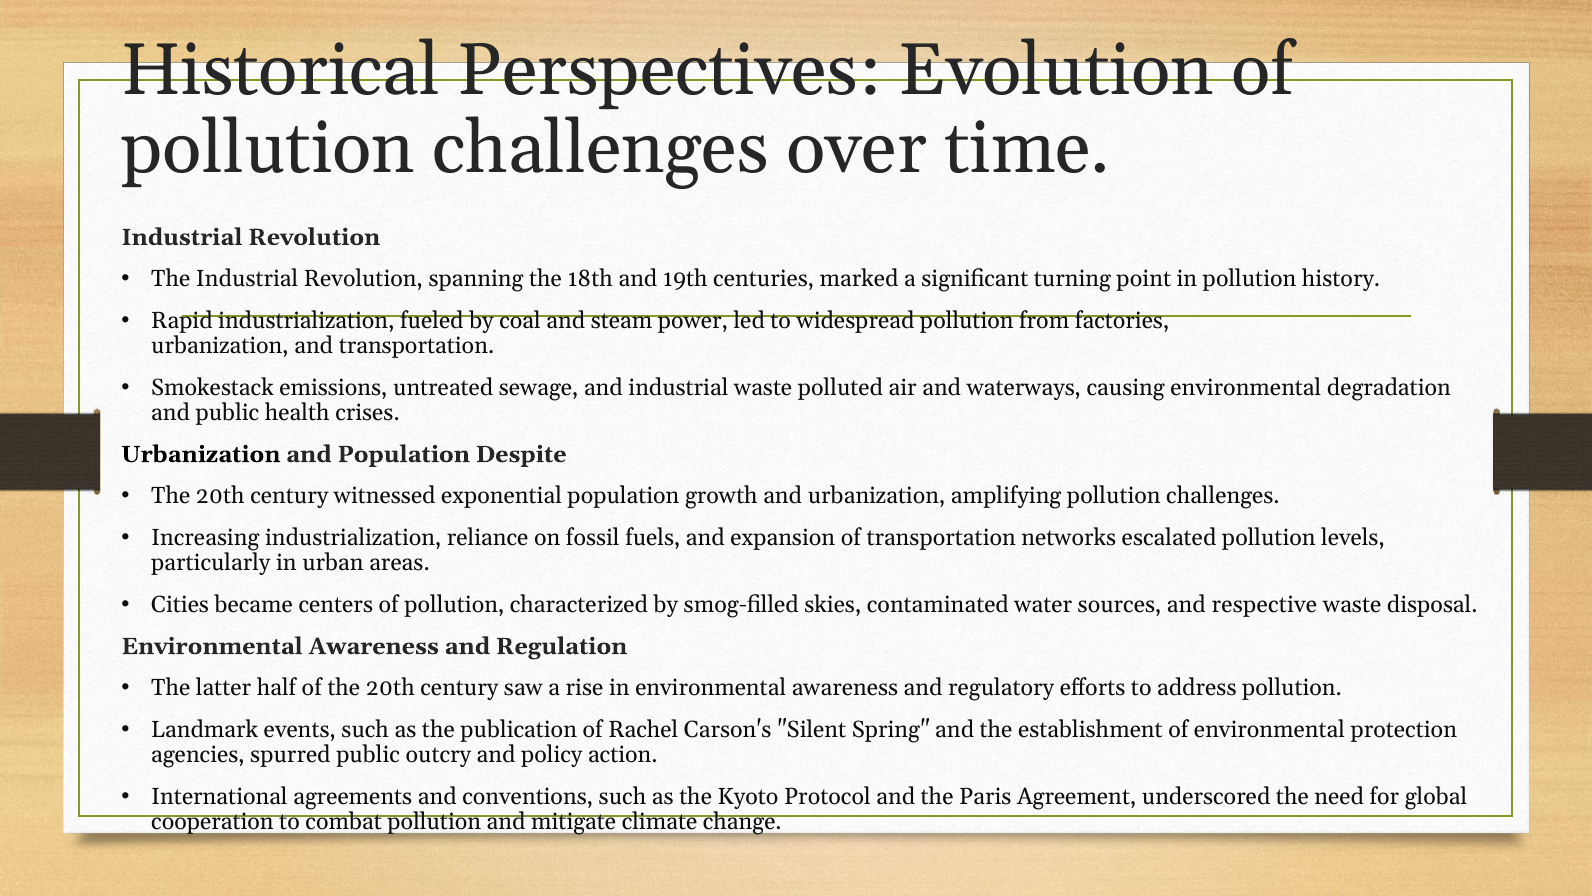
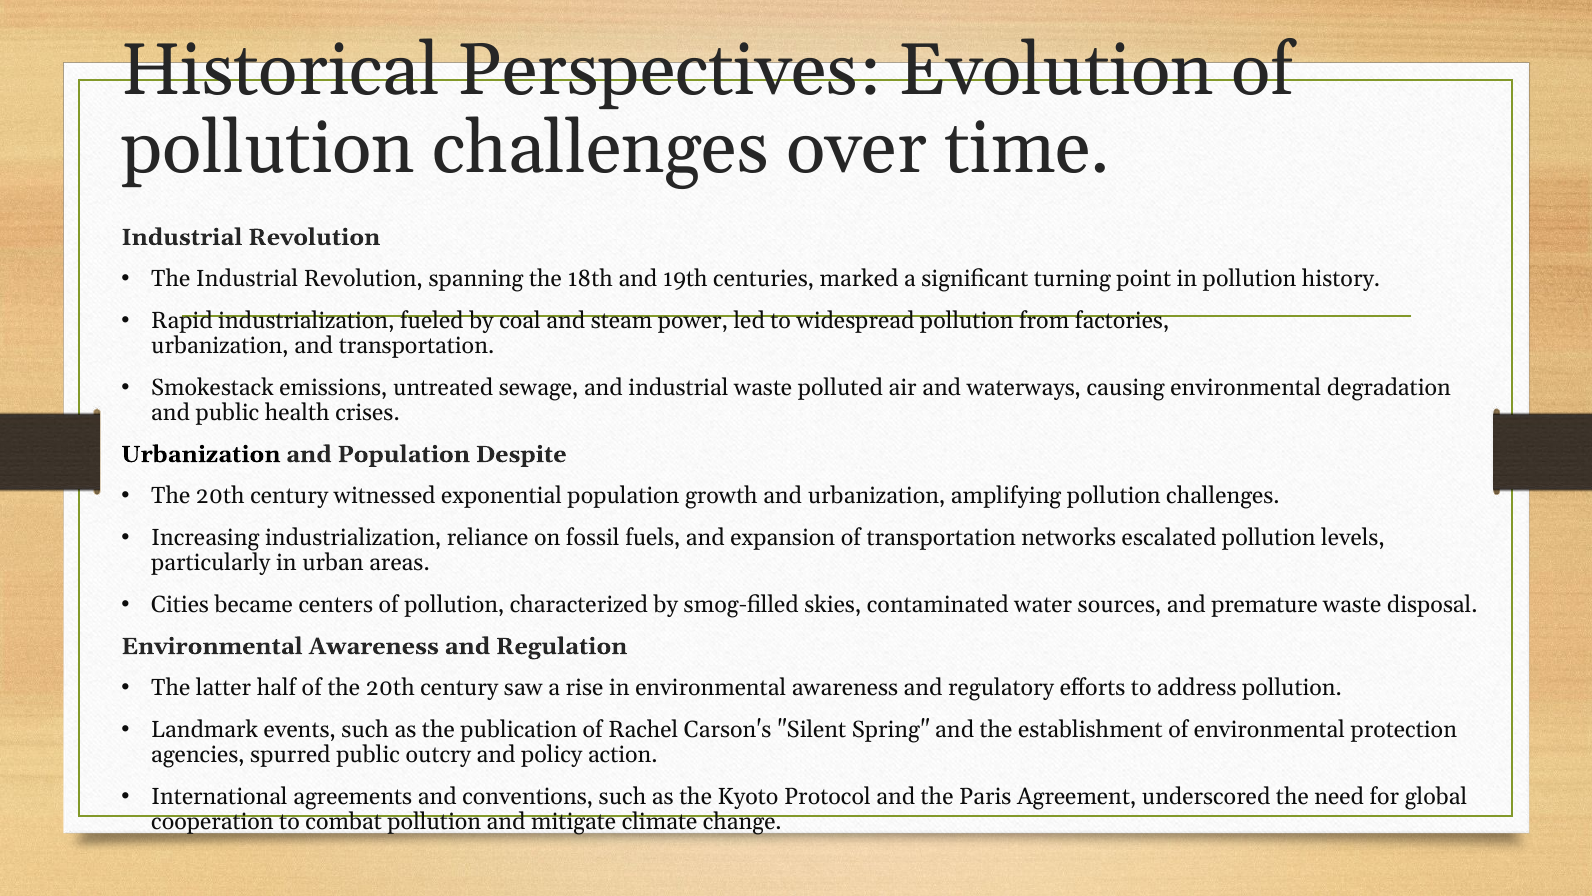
respective: respective -> premature (1265, 604)
